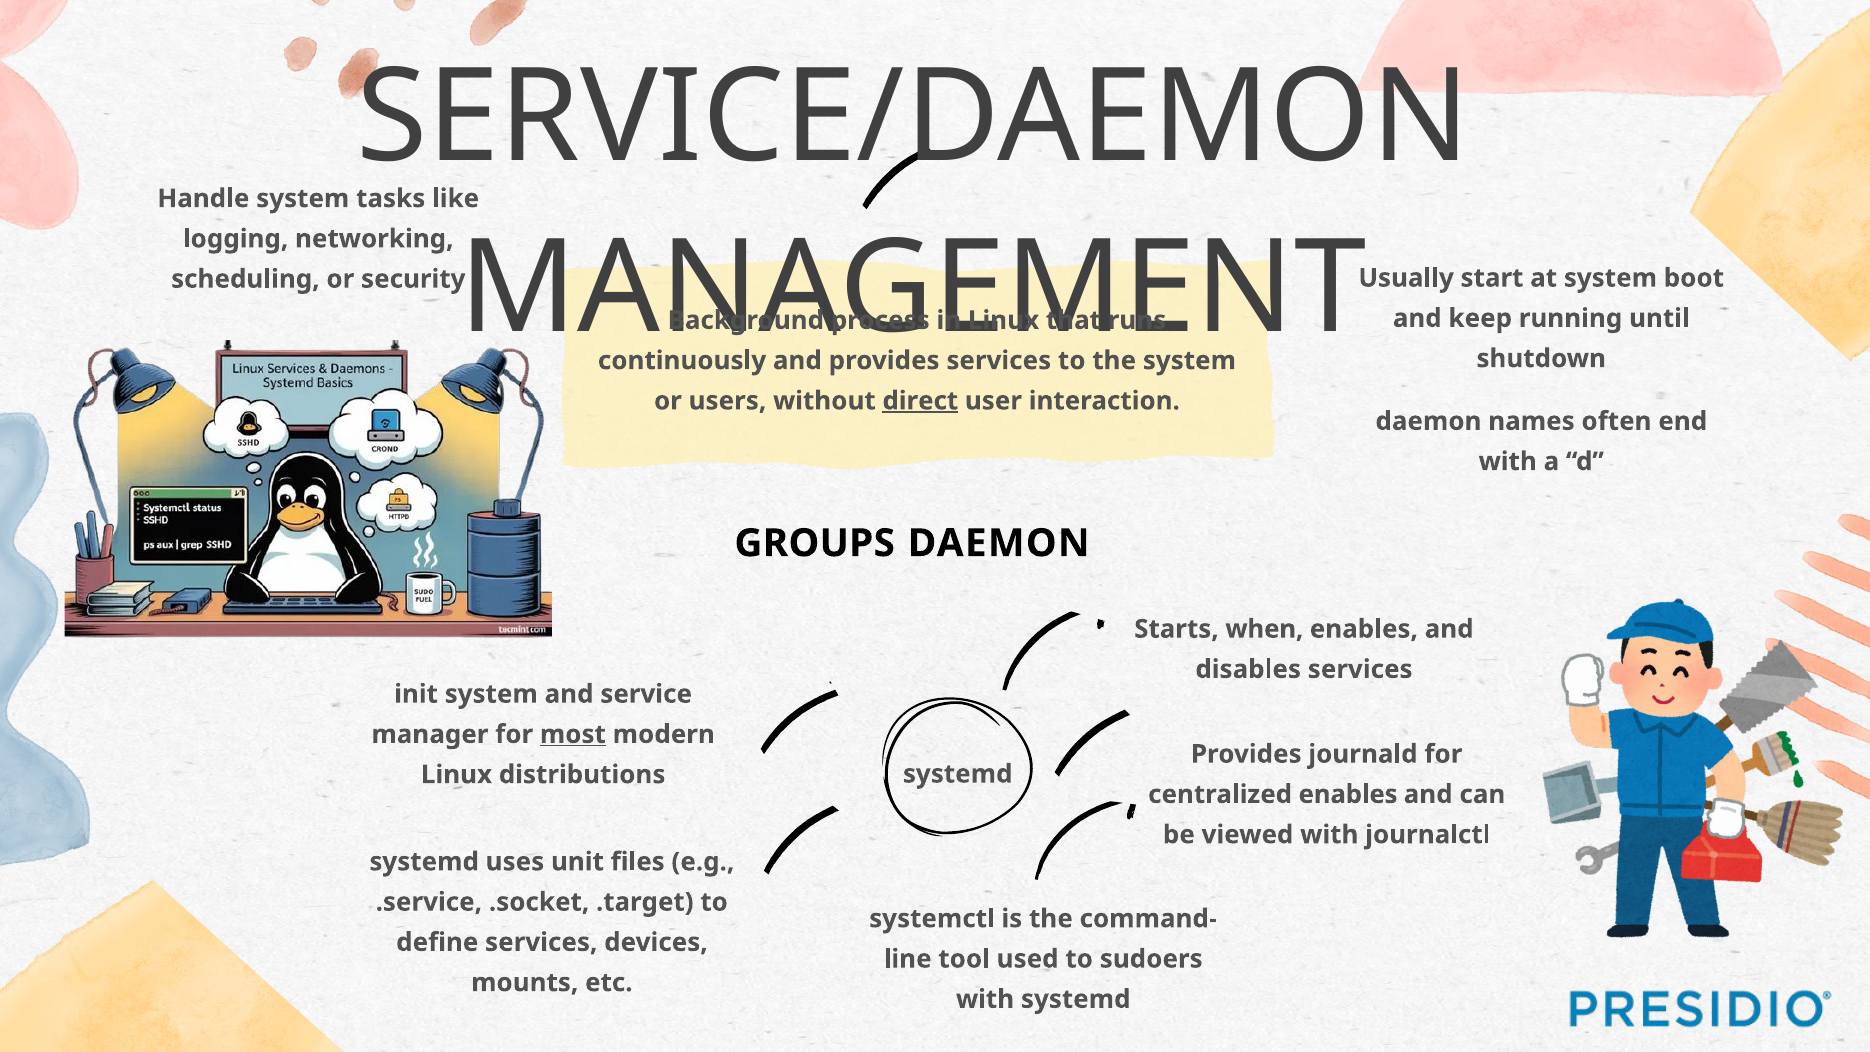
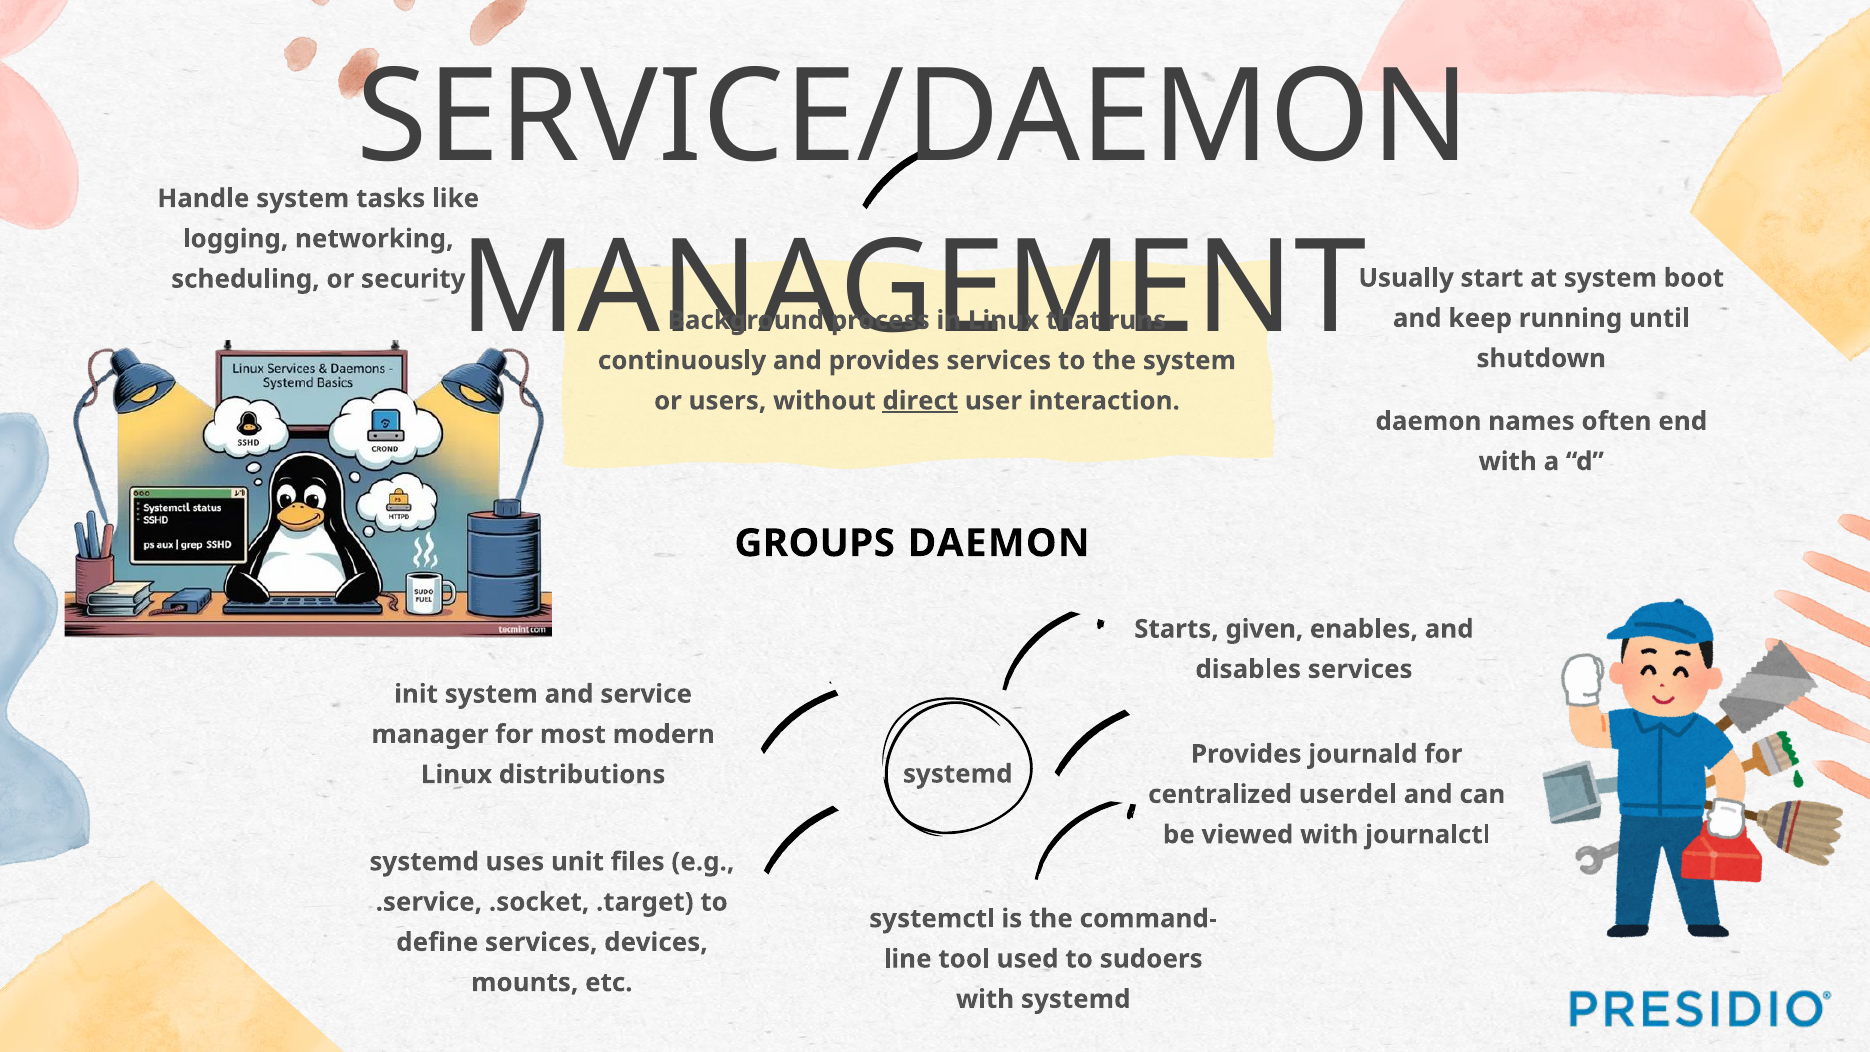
when: when -> given (1264, 629)
most underline: present -> none (573, 734)
enables: enables -> userdel (1348, 794)
